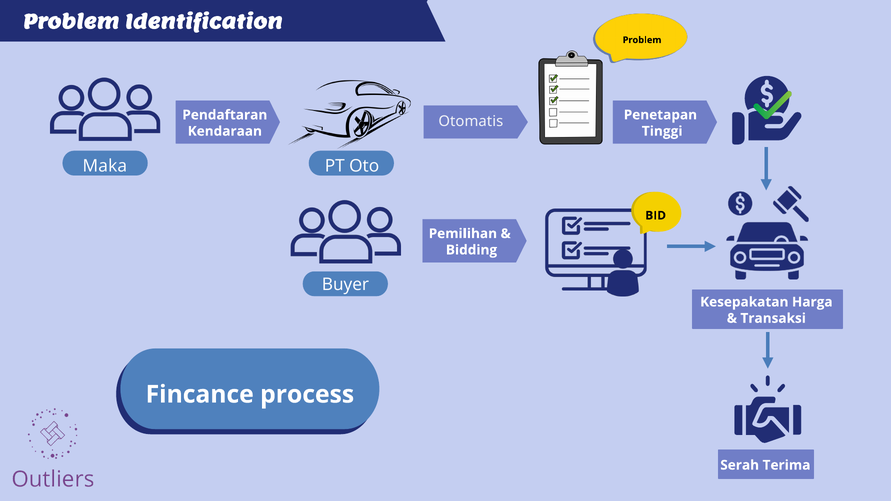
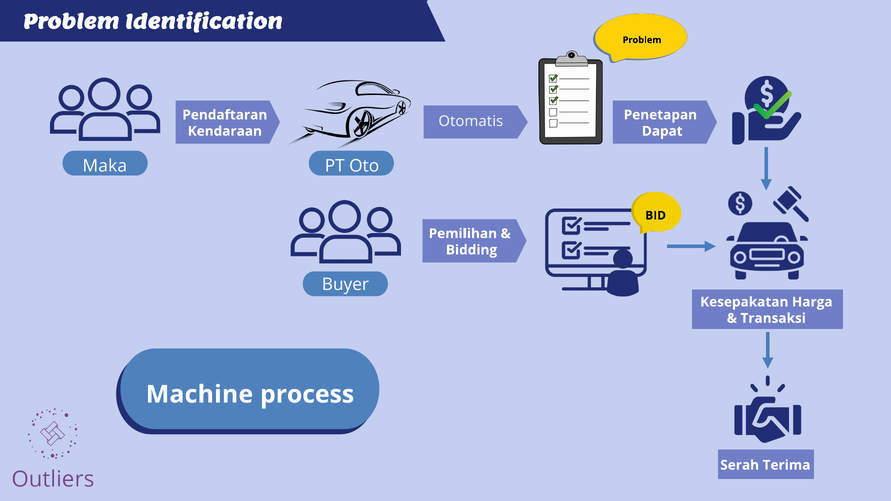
Tinggi: Tinggi -> Dapat (662, 131)
Fincance: Fincance -> Machine (199, 395)
